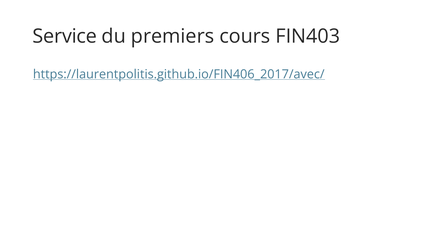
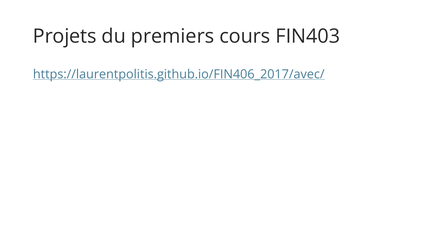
Service: Service -> Projets (65, 36)
